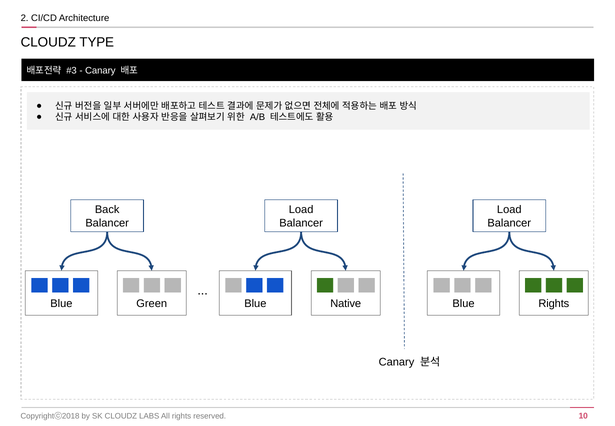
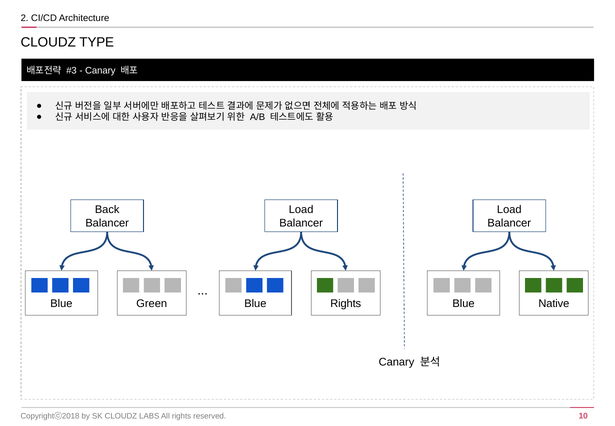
Blue Native: Native -> Rights (346, 304)
Blue Rights: Rights -> Native (554, 304)
